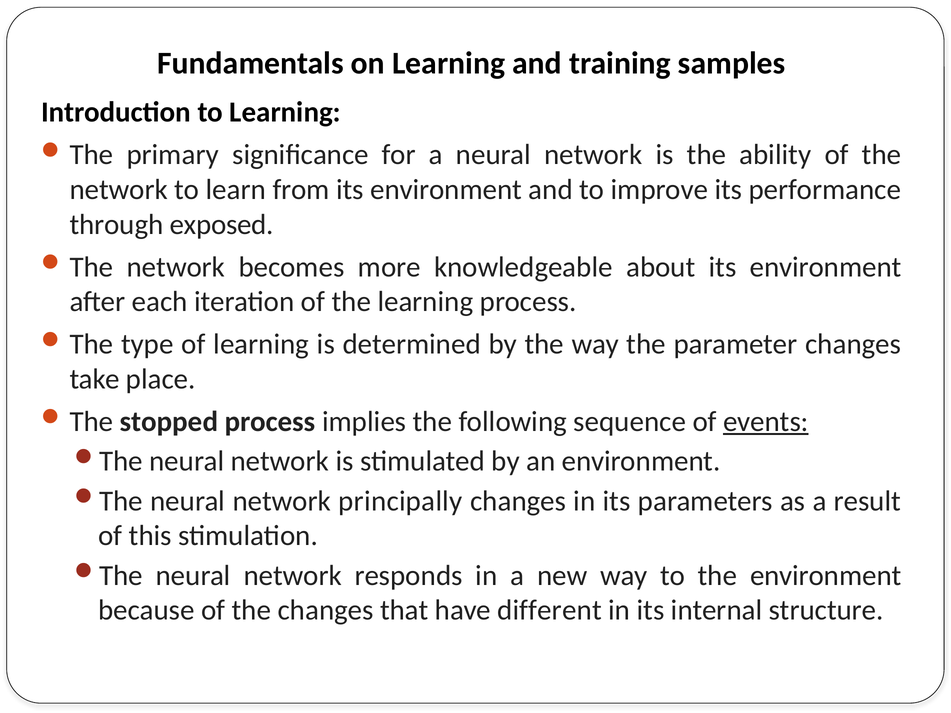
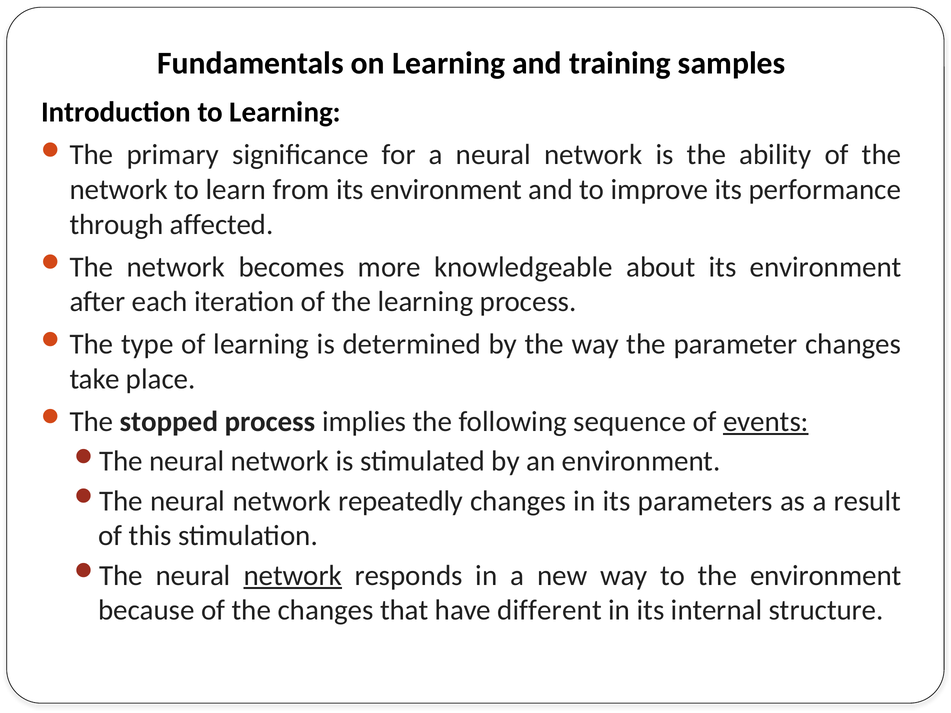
exposed: exposed -> affected (222, 225)
principally: principally -> repeatedly (401, 501)
network underline: none -> present (293, 576)
